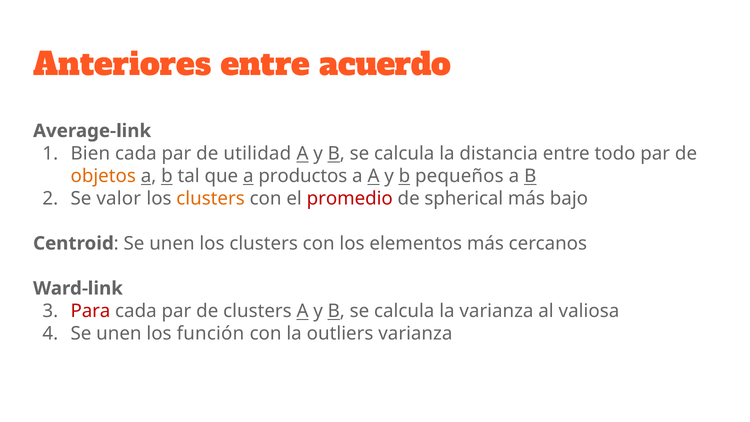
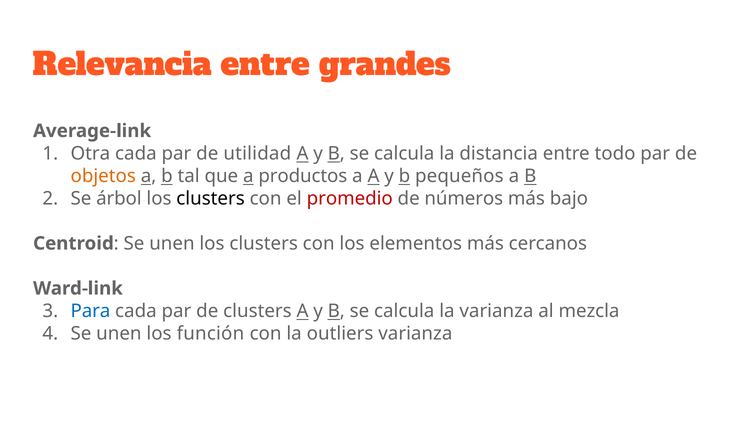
Anteriores: Anteriores -> Relevancia (122, 65)
acuerdo: acuerdo -> grandes (385, 65)
Bien: Bien -> Otra (90, 153)
valor: valor -> árbol (119, 198)
clusters colour: orange -> black (211, 198)
spherical: spherical -> números (464, 198)
Para colour: red -> blue (90, 311)
valiosa: valiosa -> mezcla (589, 311)
